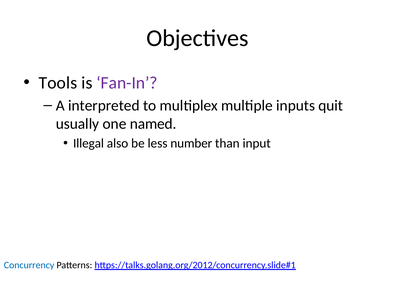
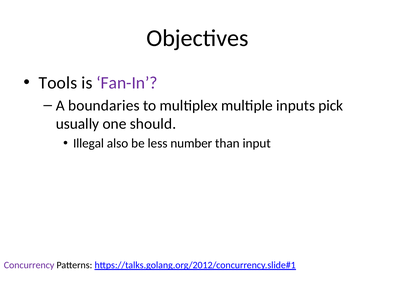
interpreted: interpreted -> boundaries (104, 106)
quit: quit -> pick (331, 106)
named: named -> should (153, 124)
Concurrency colour: blue -> purple (29, 265)
